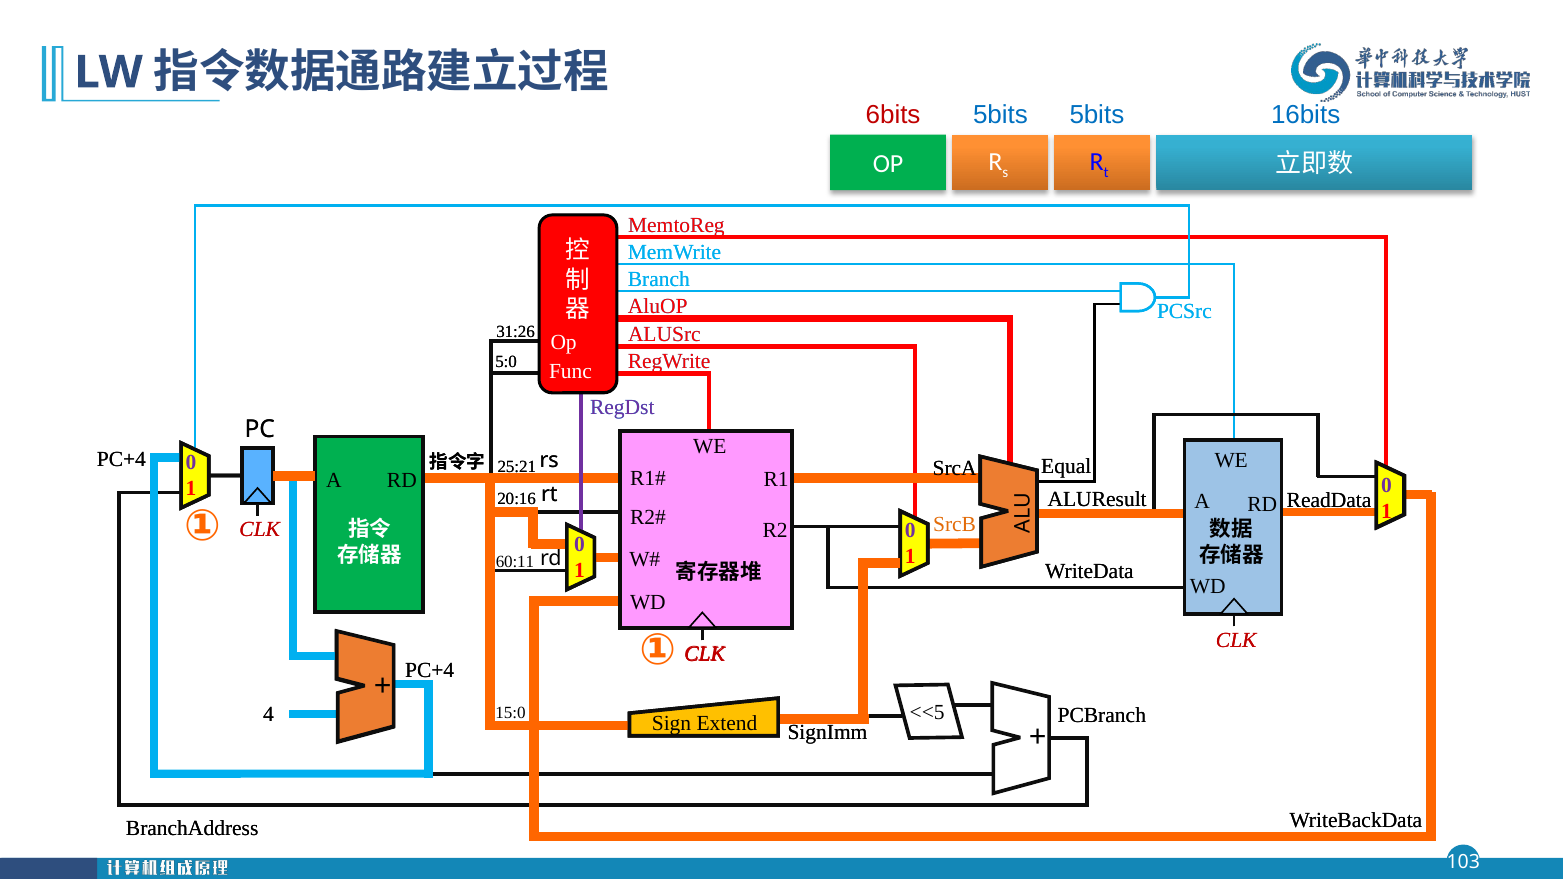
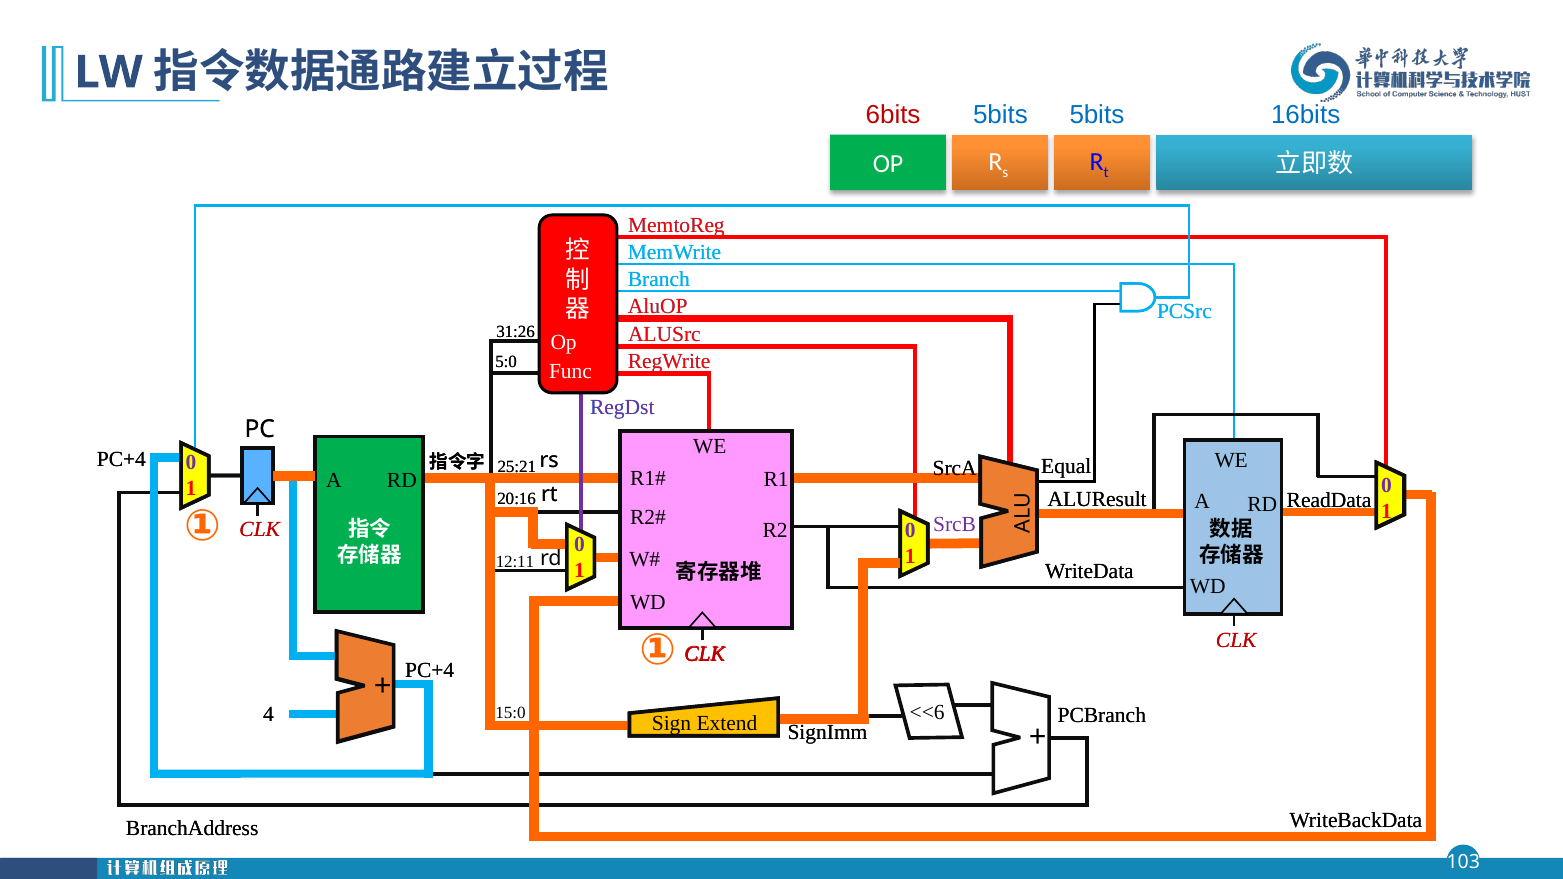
SrcB colour: orange -> purple (955, 525)
60:11: 60:11 -> 12:11 (515, 562)
<<5: <<5 -> <<6 (927, 712)
